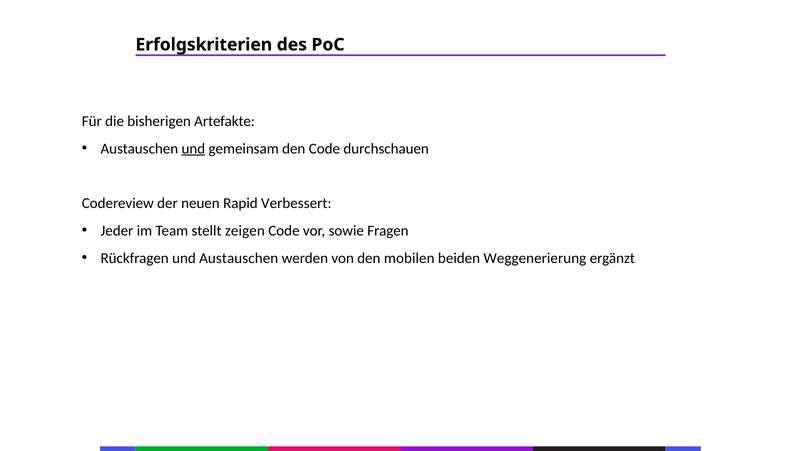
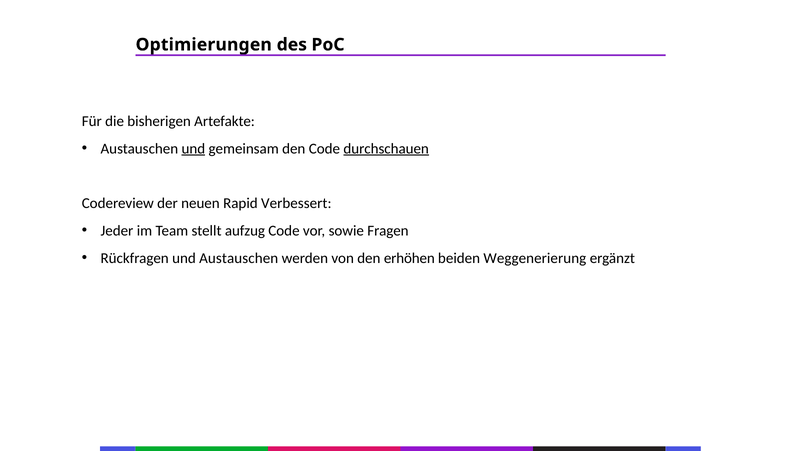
Erfolgskriterien: Erfolgskriterien -> Optimierungen (204, 45)
durchschauen underline: none -> present (386, 148)
zeigen: zeigen -> aufzug (245, 231)
mobilen: mobilen -> erhöhen (409, 258)
